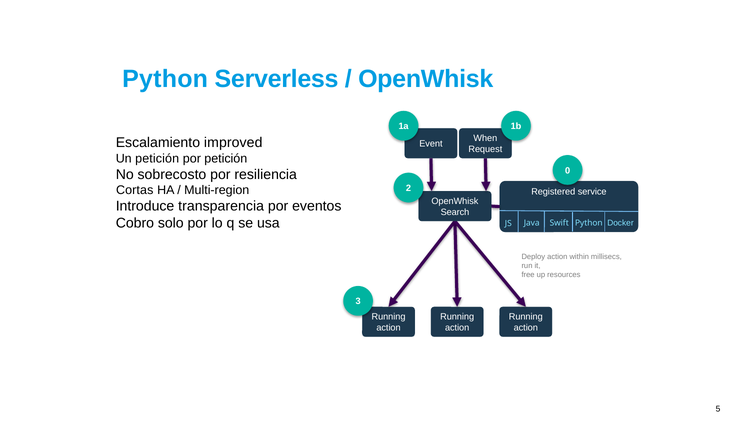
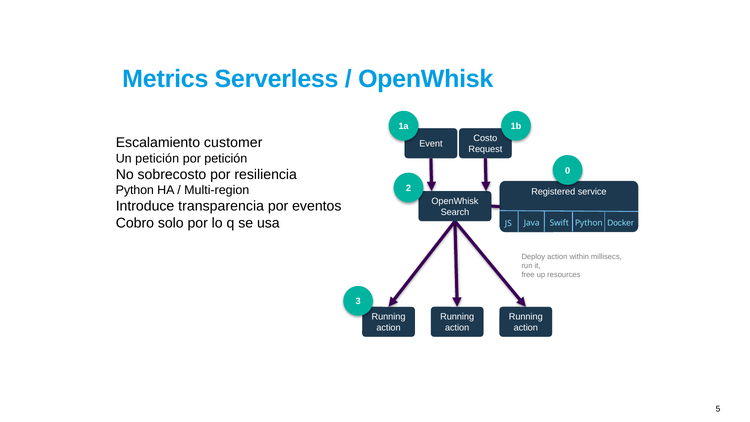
Python: Python -> Metrics (165, 79)
When: When -> Costo (485, 138)
improved: improved -> customer (233, 143)
Cortas: Cortas -> Python (135, 190)
